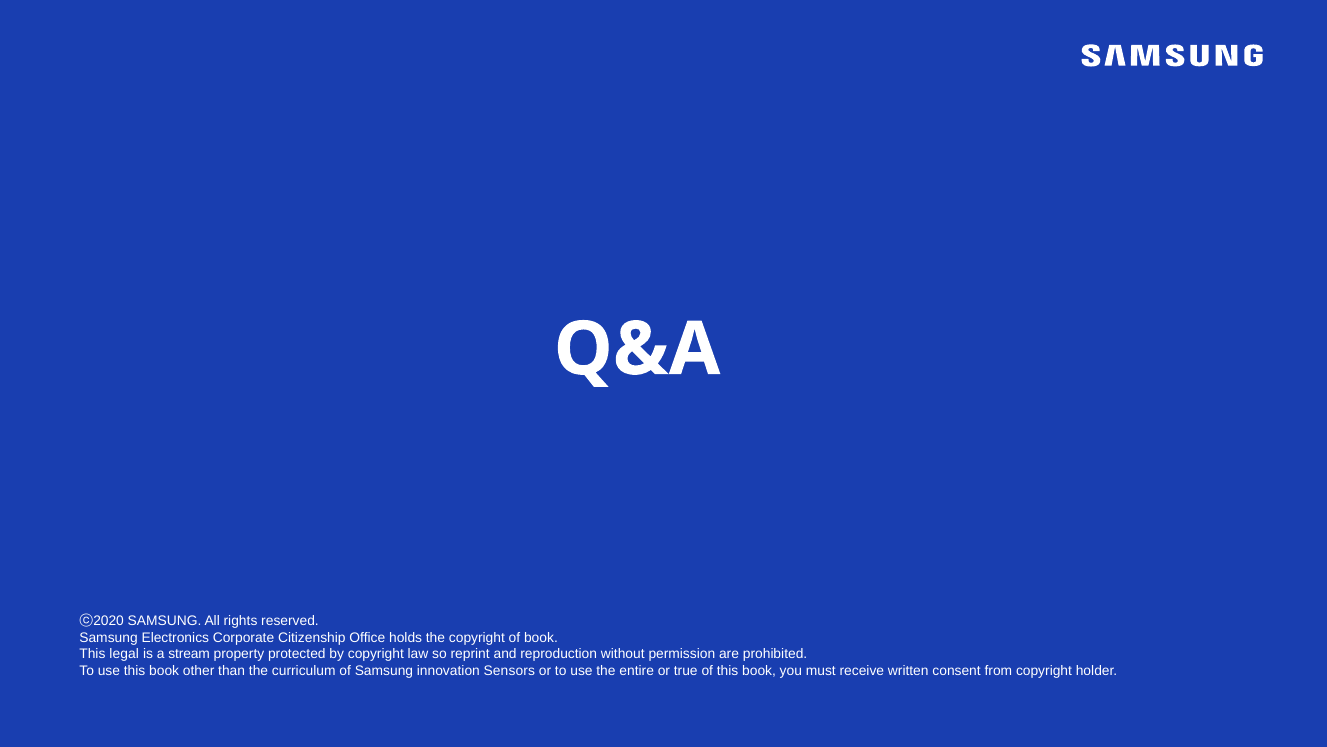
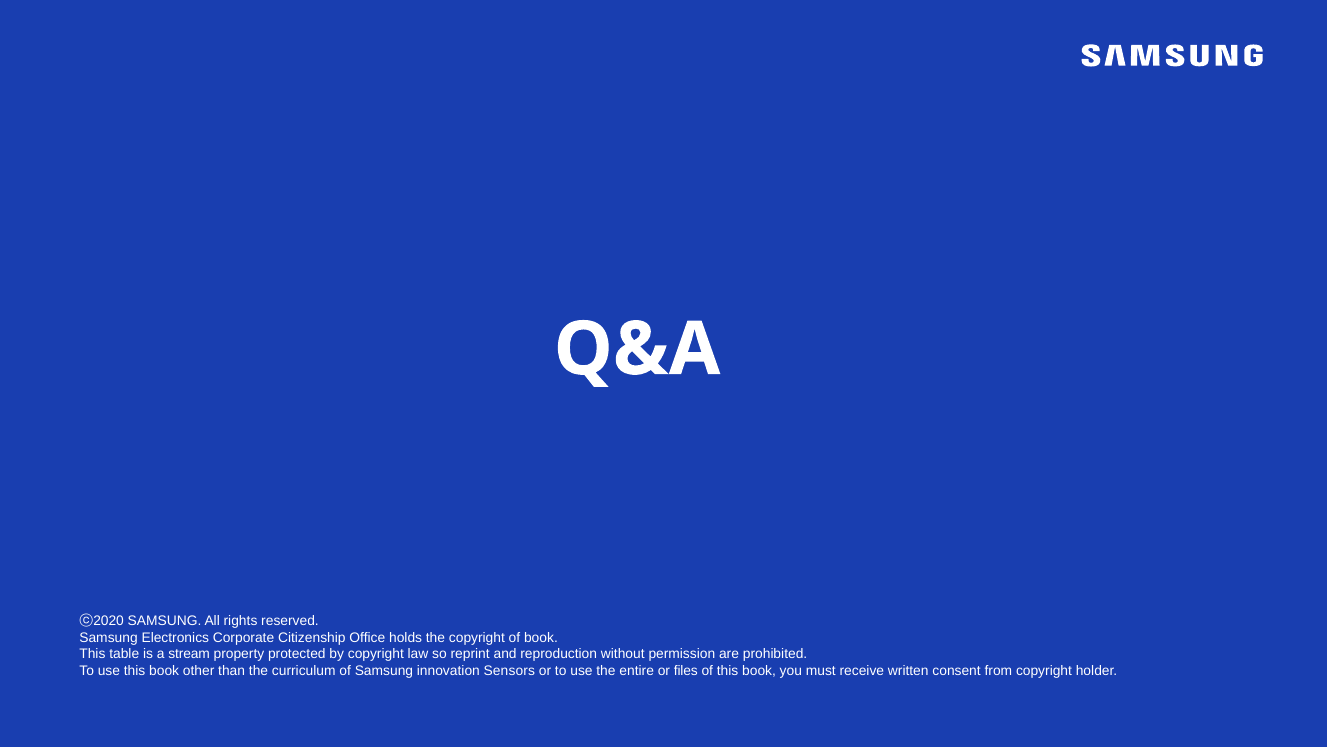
legal: legal -> table (124, 654)
true: true -> files (686, 671)
